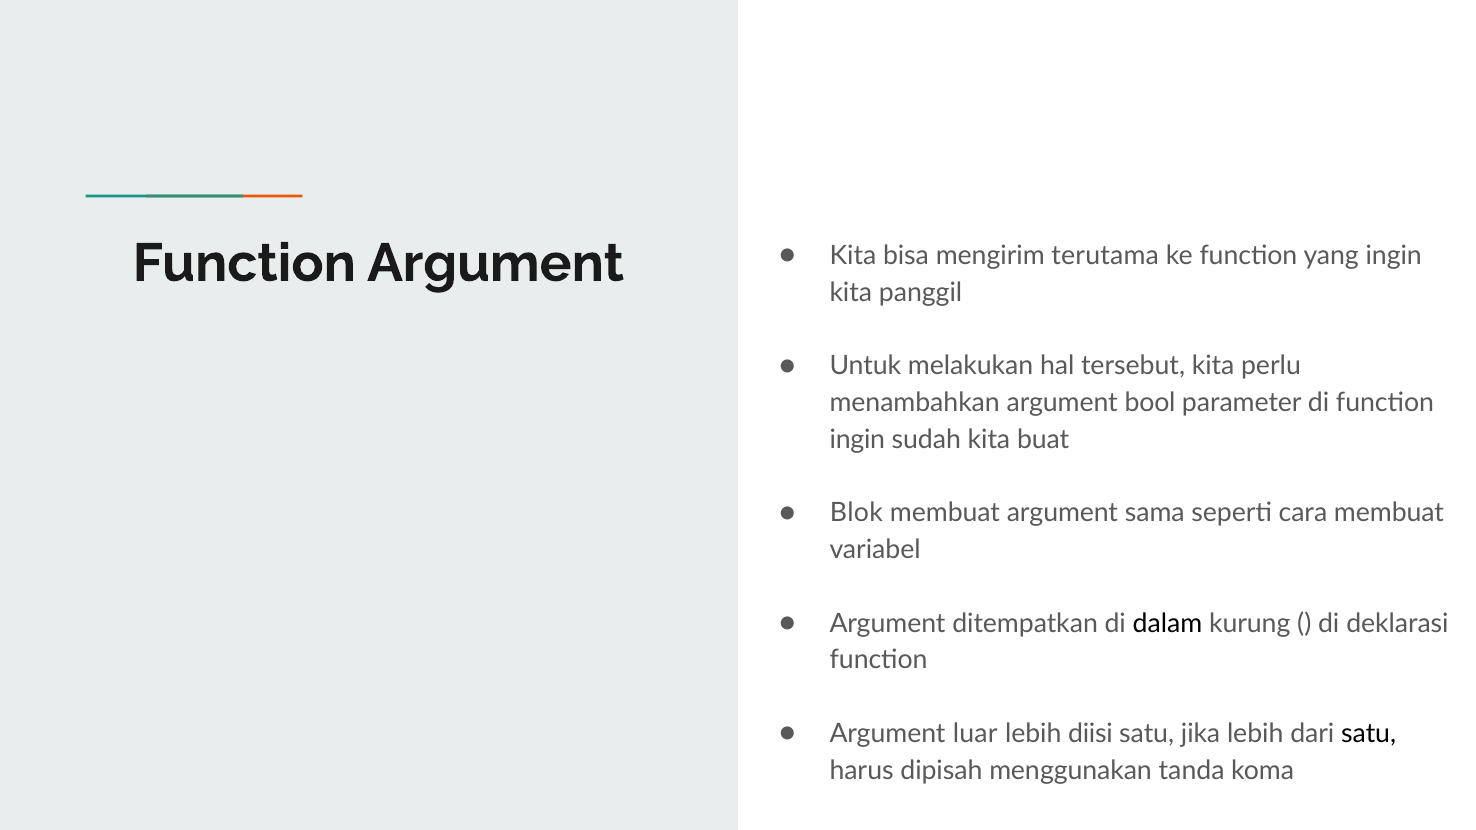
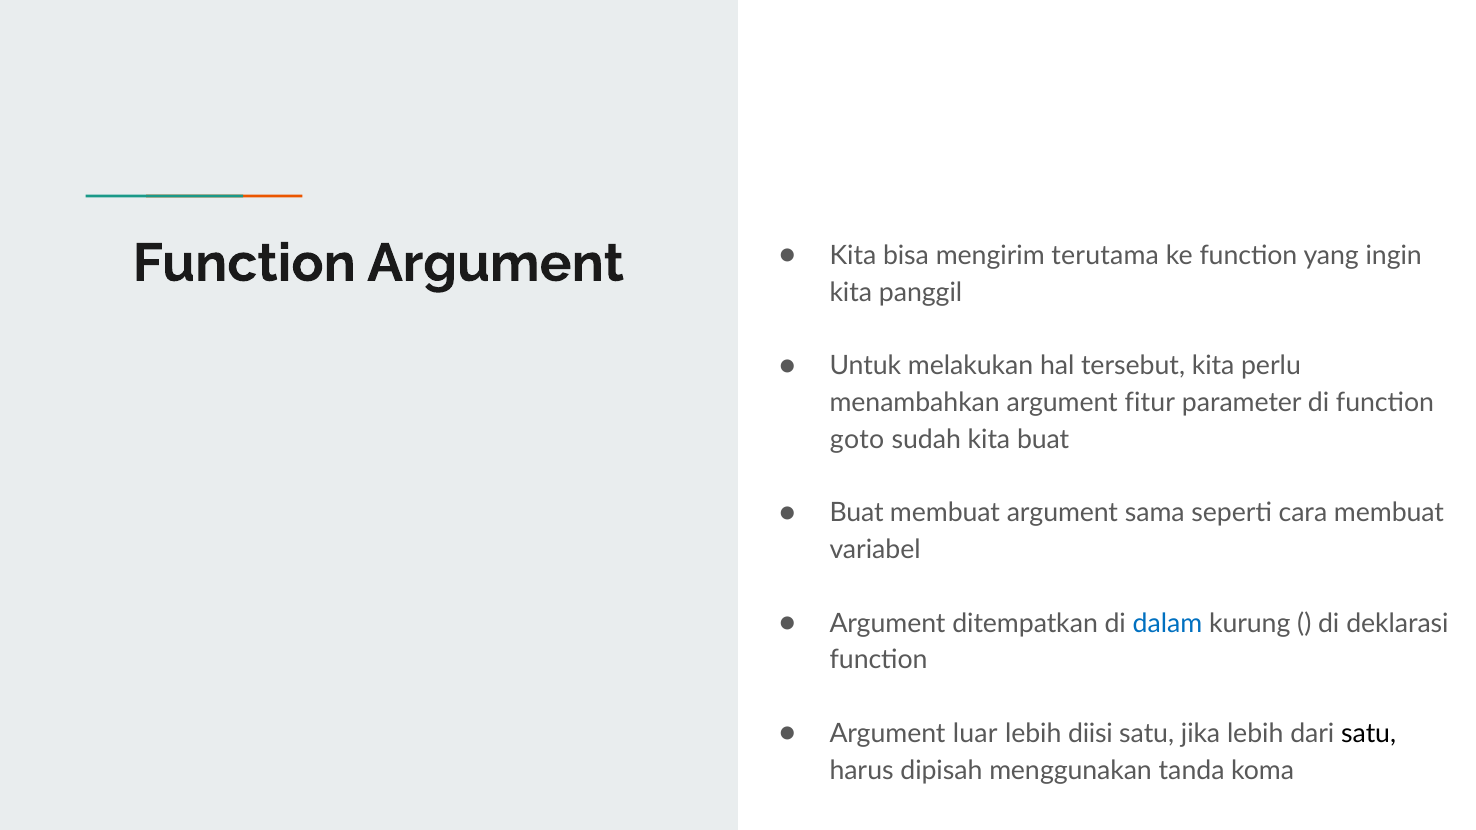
bool: bool -> fitur (1150, 403)
ingin: ingin -> goto (857, 440)
Blok: Blok -> Buat (857, 513)
dalam colour: black -> blue (1167, 624)
